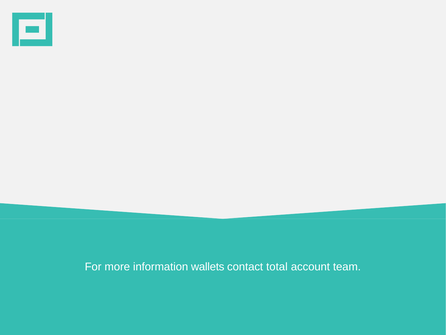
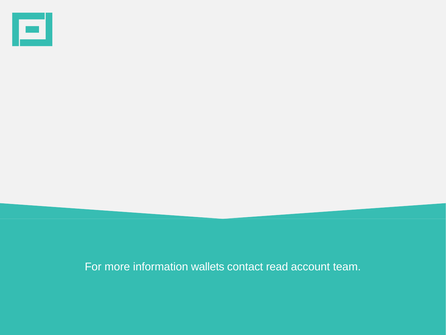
total: total -> read (277, 267)
